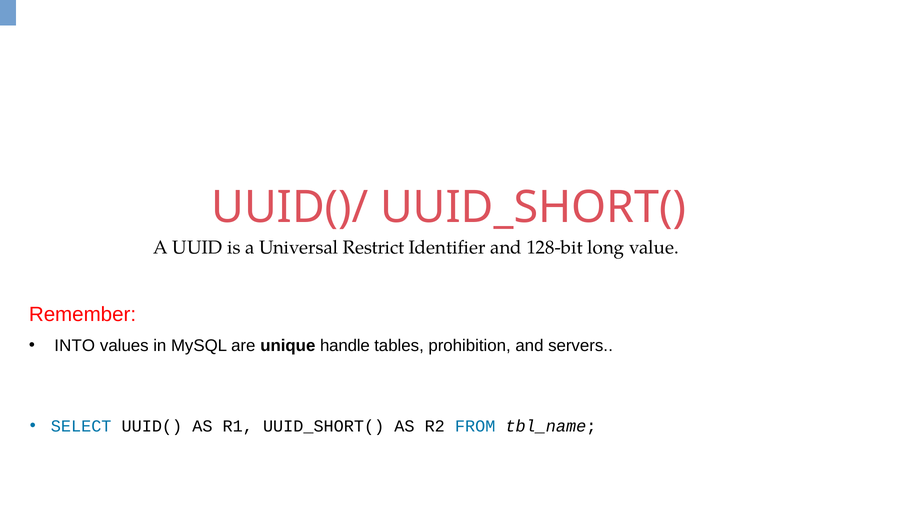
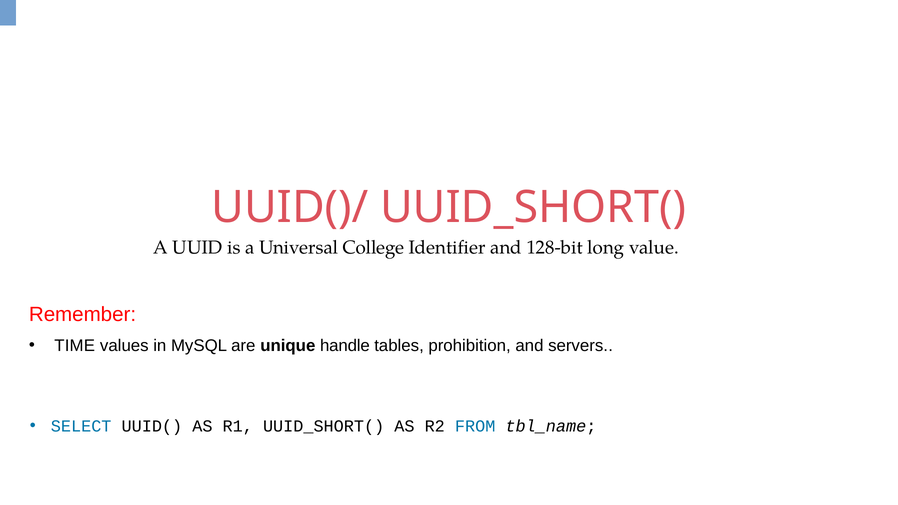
Restrict: Restrict -> College (374, 247)
INTO: INTO -> TIME (75, 346)
